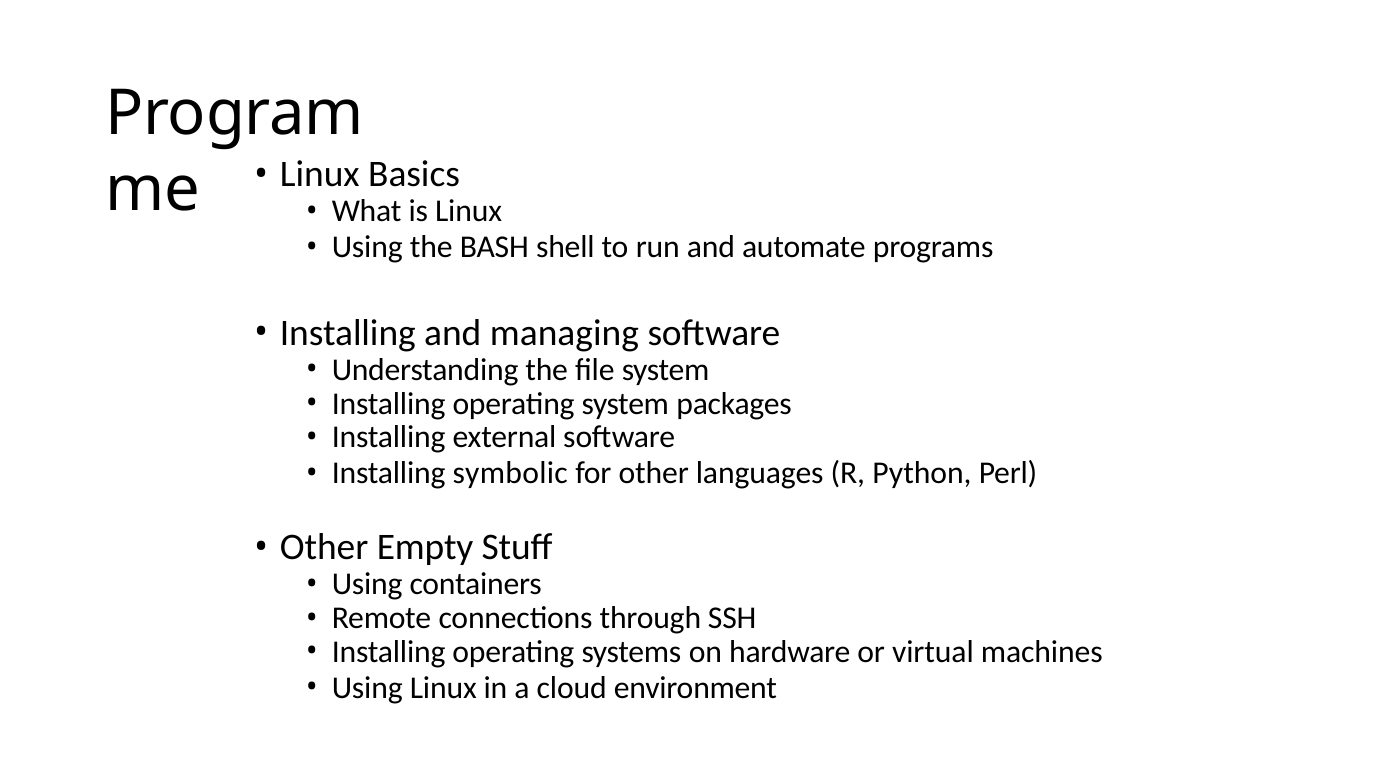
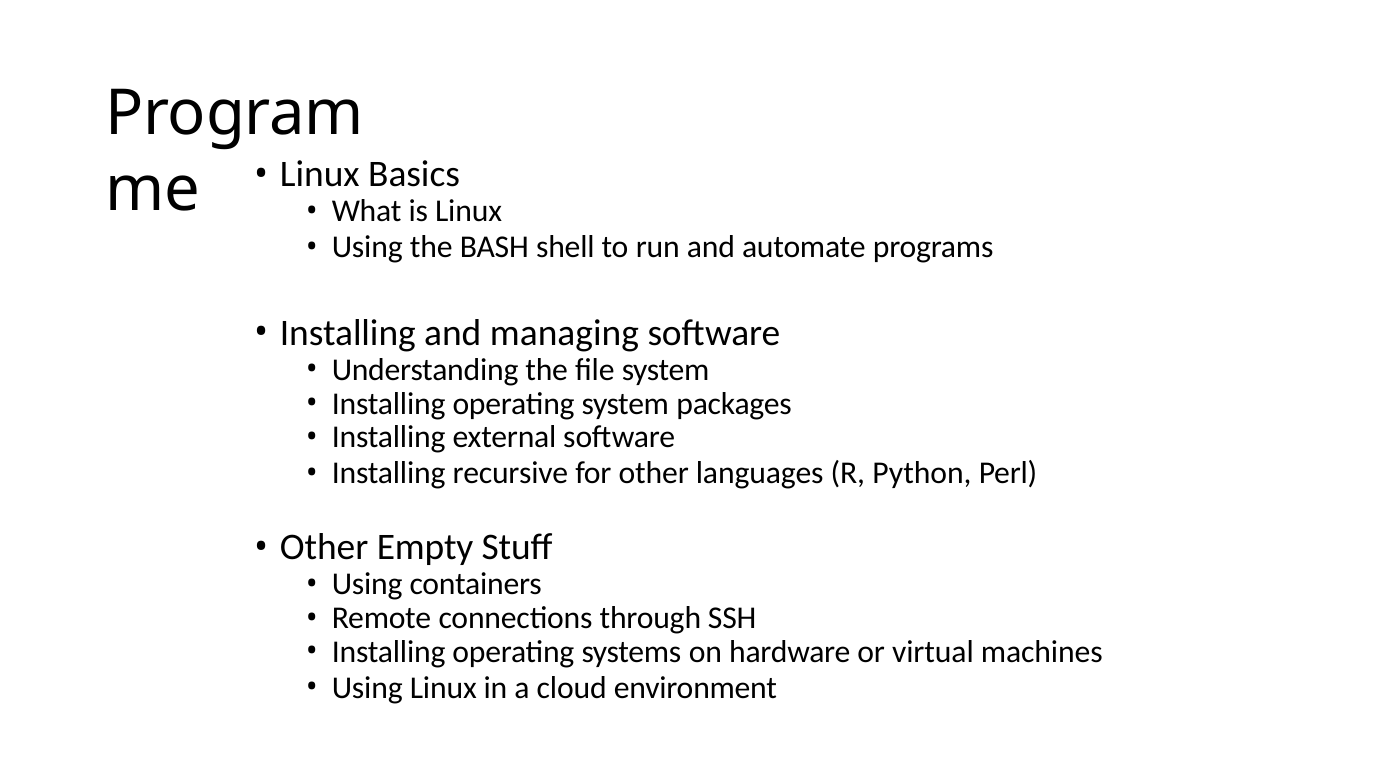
symbolic: symbolic -> recursive (510, 473)
